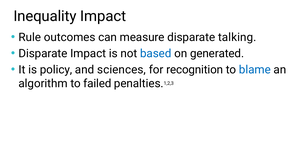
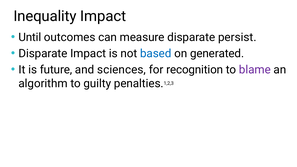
Rule: Rule -> Until (30, 37)
talking: talking -> persist (237, 37)
policy: policy -> future (56, 70)
blame colour: blue -> purple (255, 70)
failed: failed -> guilty (97, 84)
